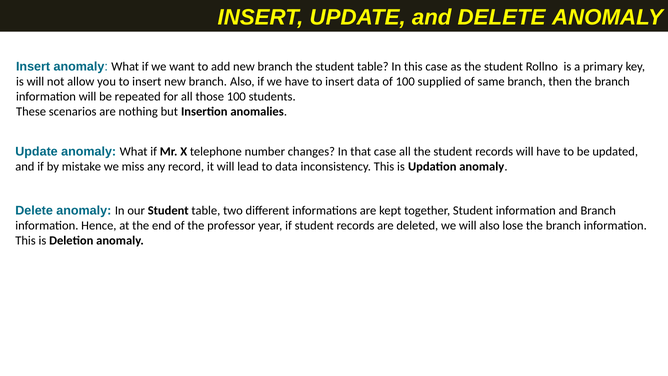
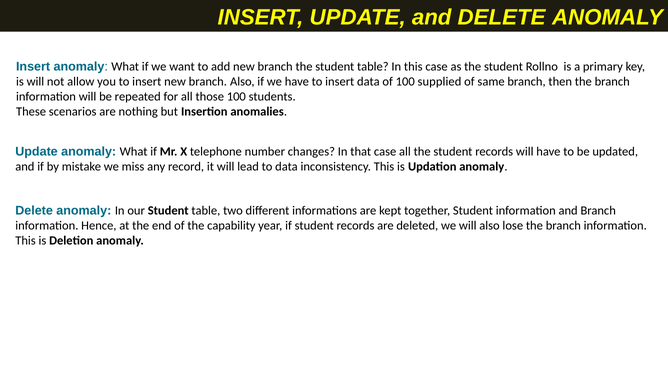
professor: professor -> capability (231, 226)
